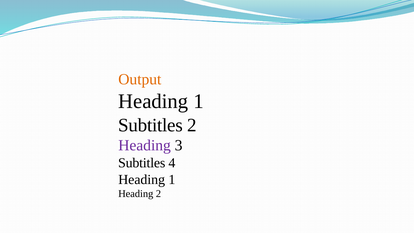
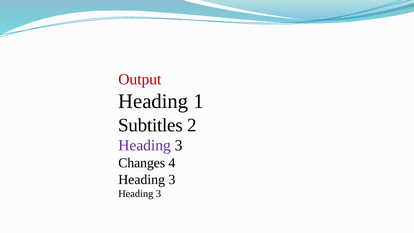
Output colour: orange -> red (140, 79)
Subtitles: Subtitles -> Changes (142, 163)
1: 1 -> 3 (172, 179)
2: 2 -> 3 (158, 194)
